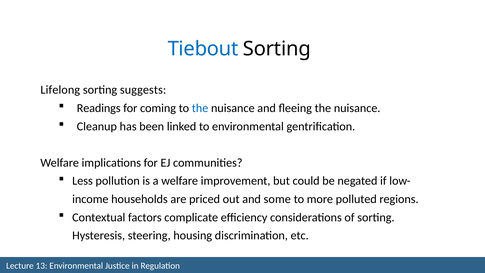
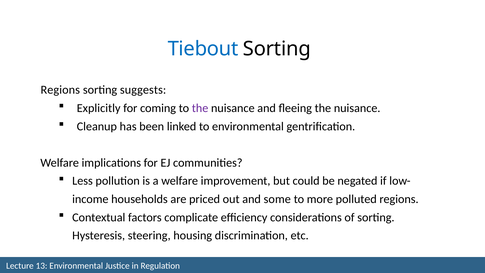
Lifelong: Lifelong -> Regions (60, 90)
Readings: Readings -> Explicitly (99, 108)
the colour: blue -> purple (200, 108)
